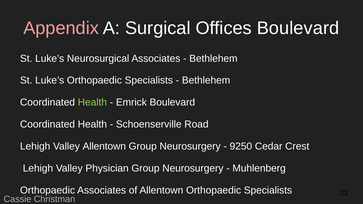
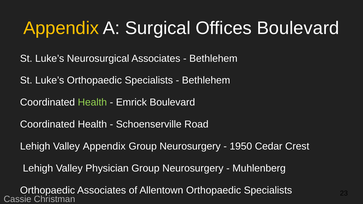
Appendix colour: pink -> yellow (61, 28)
Valley Allentown: Allentown -> Appendix (104, 146)
9250: 9250 -> 1950 (241, 146)
